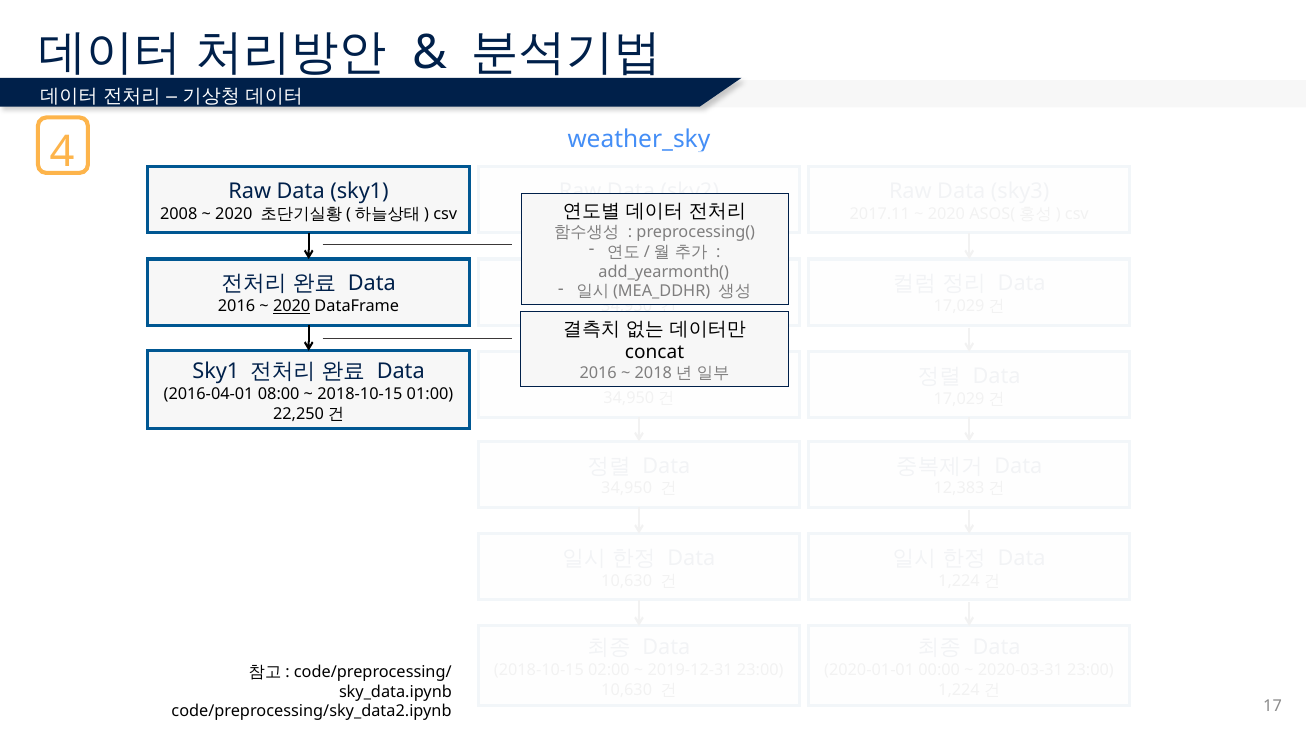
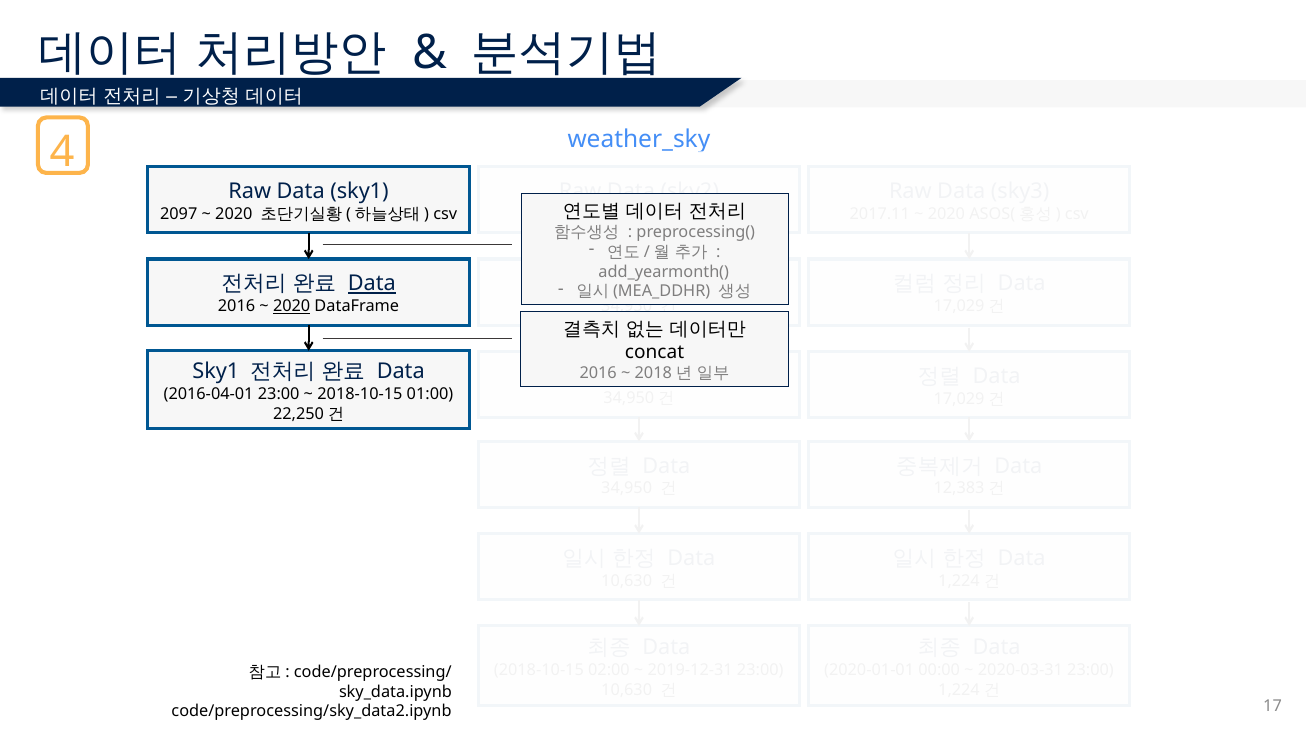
2008: 2008 -> 2097 (179, 214)
Data underline: none -> present (372, 284)
2016-04-01 08:00: 08:00 -> 23:00 (279, 394)
